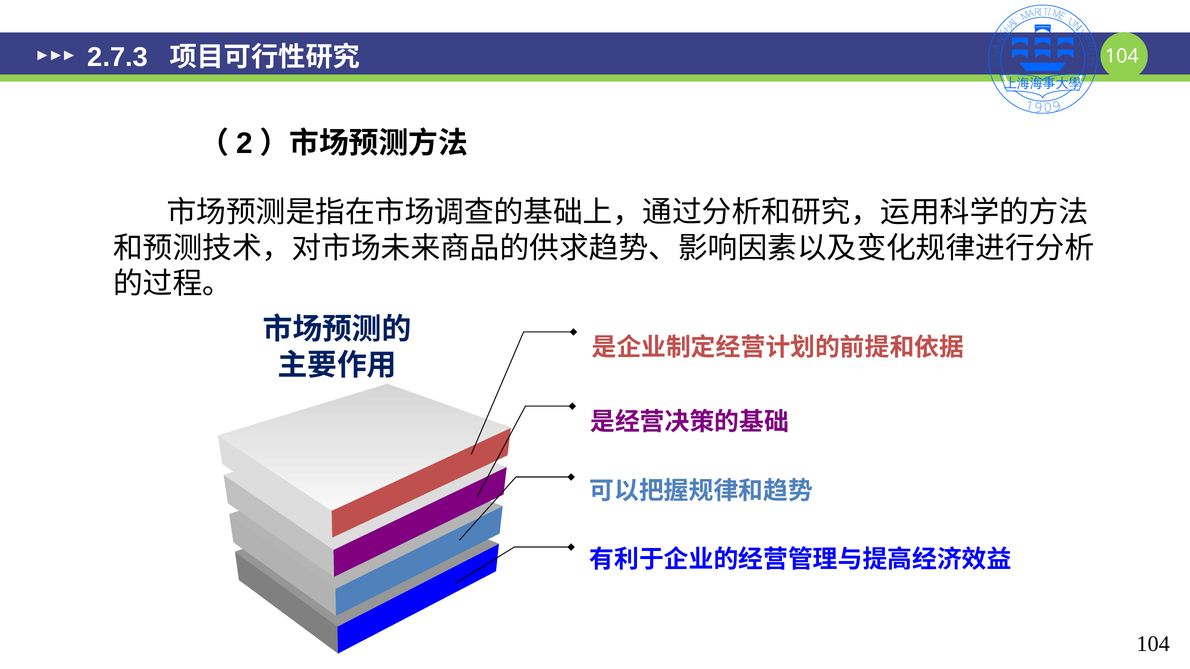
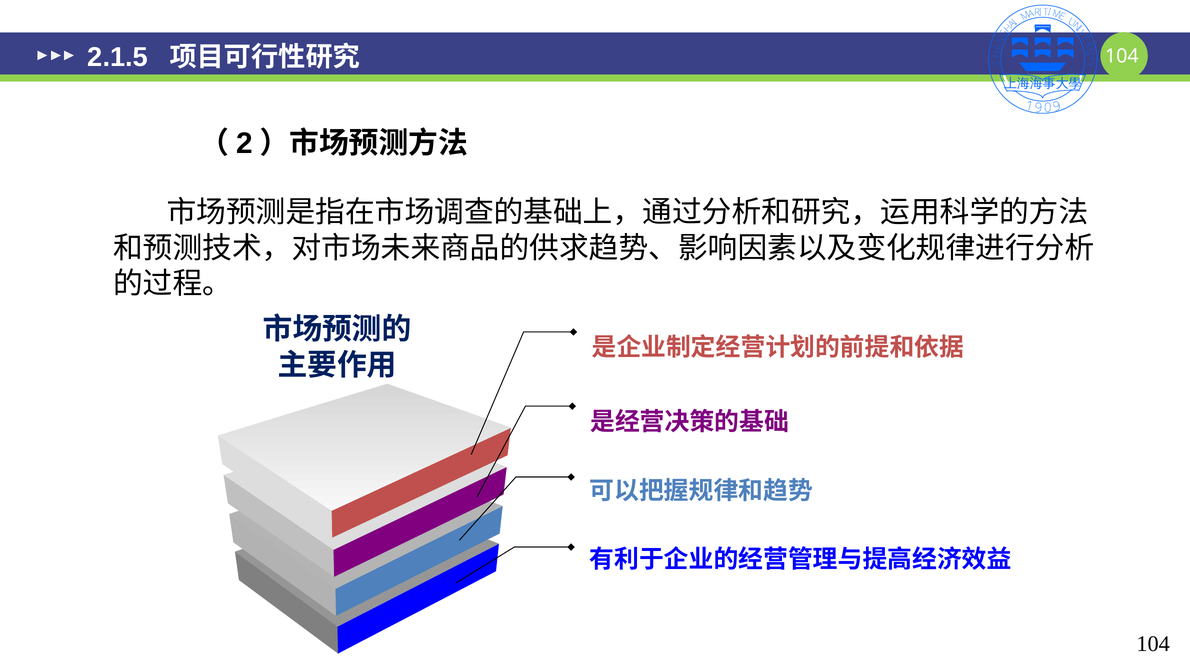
2.7.3: 2.7.3 -> 2.1.5 (118, 57)
